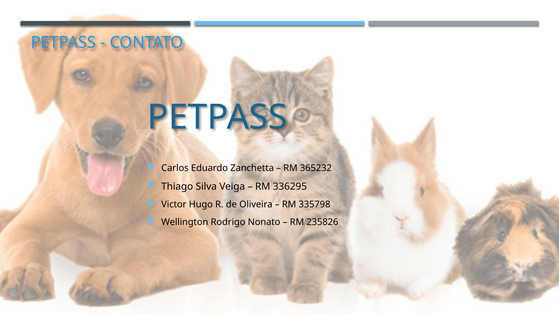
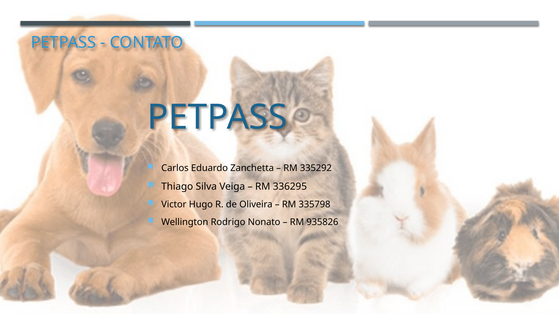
365232: 365232 -> 335292 (316, 168)
235826: 235826 -> 935826 (322, 222)
